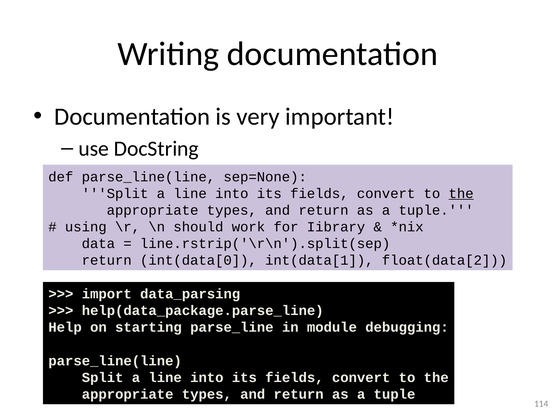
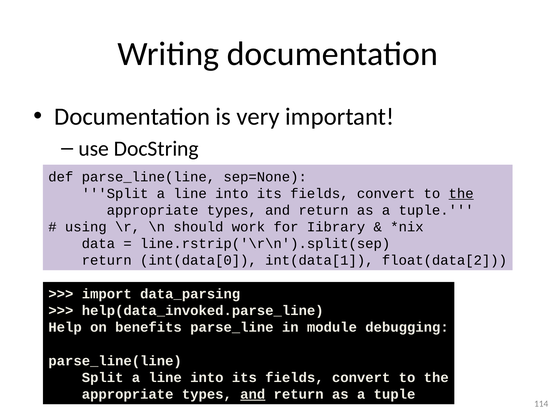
help(data_package.parse_line: help(data_package.parse_line -> help(data_invoked.parse_line (203, 311)
starting: starting -> benefits (148, 327)
and underline: none -> present (253, 394)
